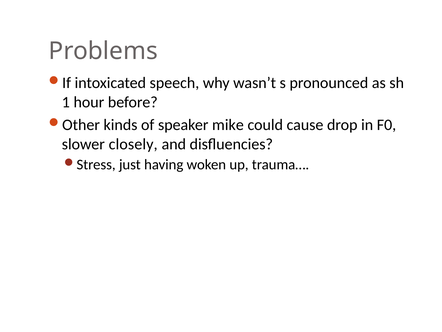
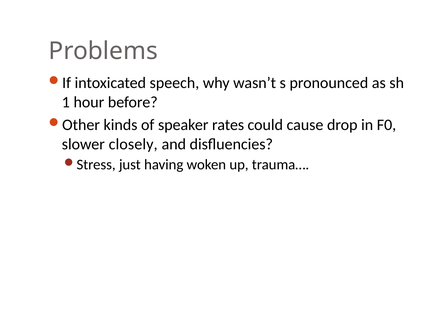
mike: mike -> rates (228, 125)
